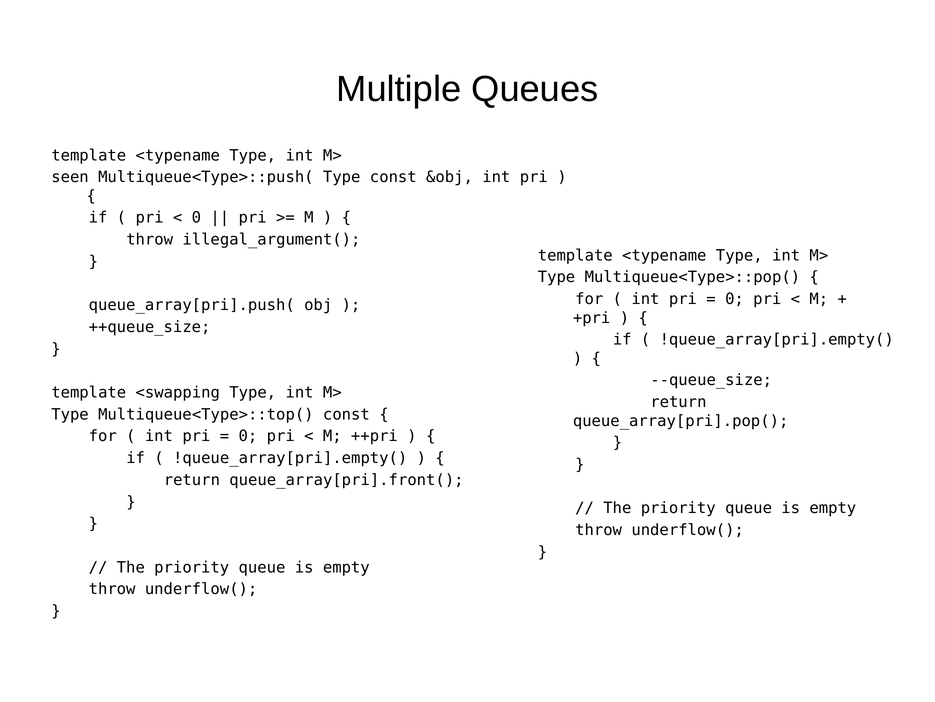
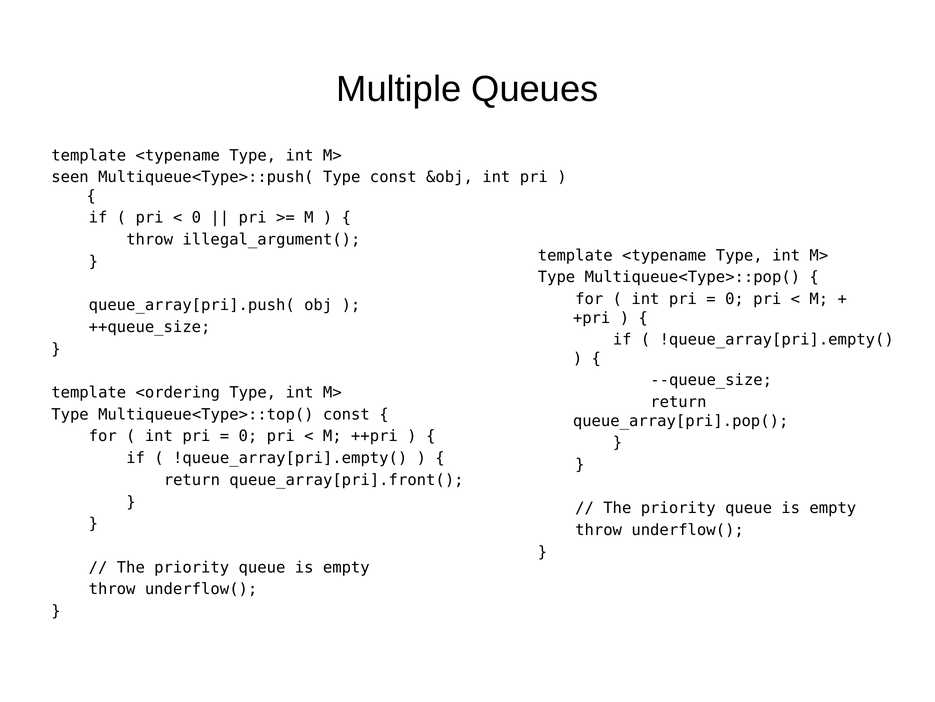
<swapping: <swapping -> <ordering (178, 392)
